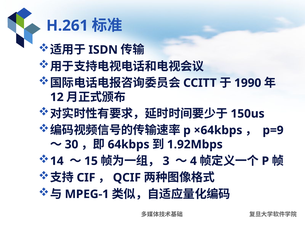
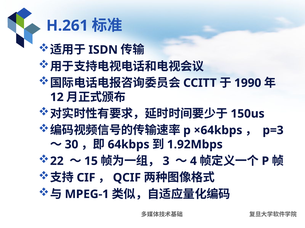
p=9: p=9 -> p=3 (273, 131)
14: 14 -> 22 (57, 162)
